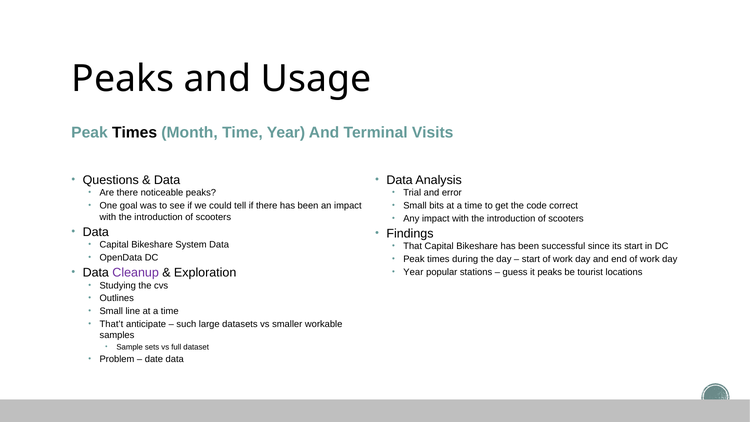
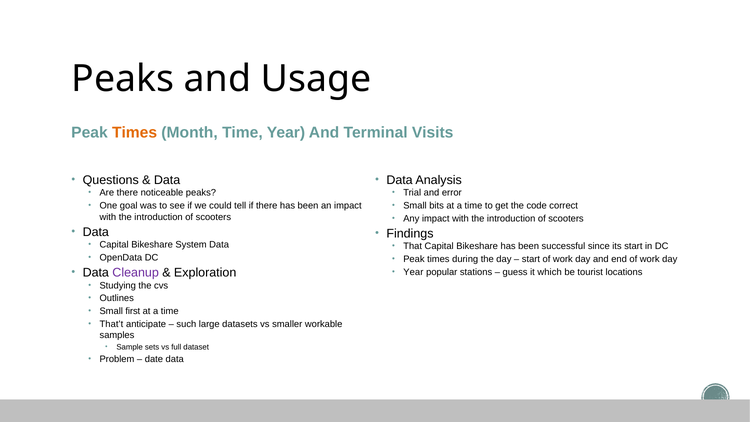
Times colour: black -> orange (135, 132)
it peaks: peaks -> which (550, 272)
line: line -> first (133, 311)
